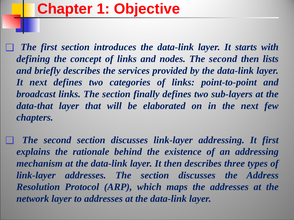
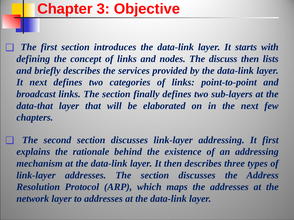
1: 1 -> 3 (103, 9)
nodes The second: second -> discuss (223, 59)
